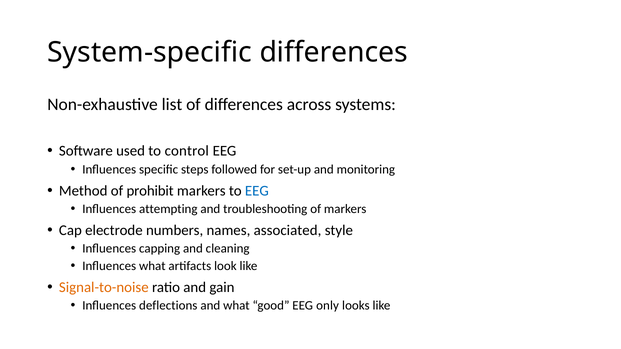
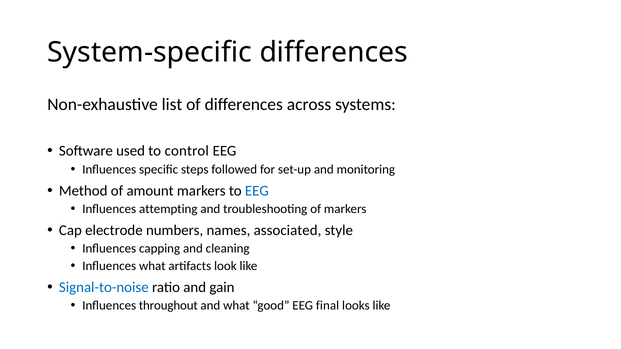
prohibit: prohibit -> amount (150, 191)
Signal-to-noise colour: orange -> blue (104, 288)
deflections: deflections -> throughout (168, 306)
only: only -> final (328, 306)
